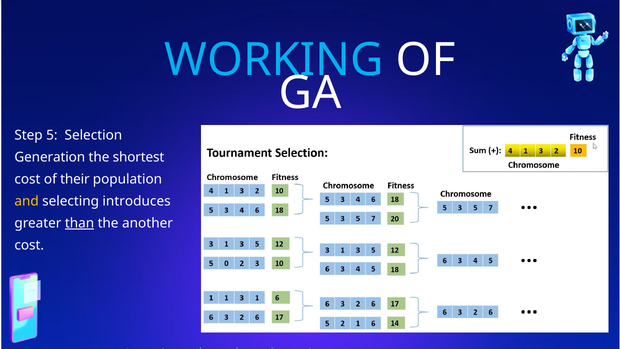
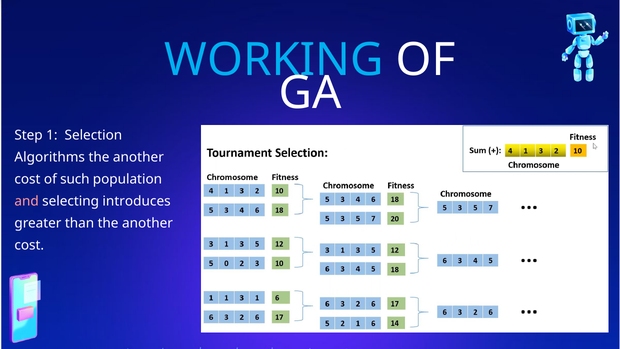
5: 5 -> 1 (52, 135)
Generation: Generation -> Algorithms (50, 157)
shortest: shortest -> another (138, 157)
their: their -> such (75, 179)
and colour: yellow -> pink (27, 201)
than underline: present -> none (80, 223)
